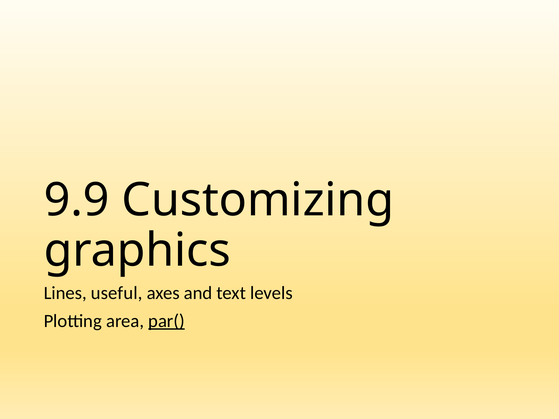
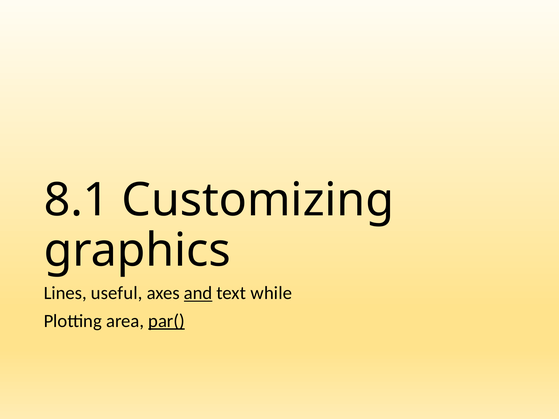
9.9: 9.9 -> 8.1 (77, 200)
and underline: none -> present (198, 293)
levels: levels -> while (271, 293)
